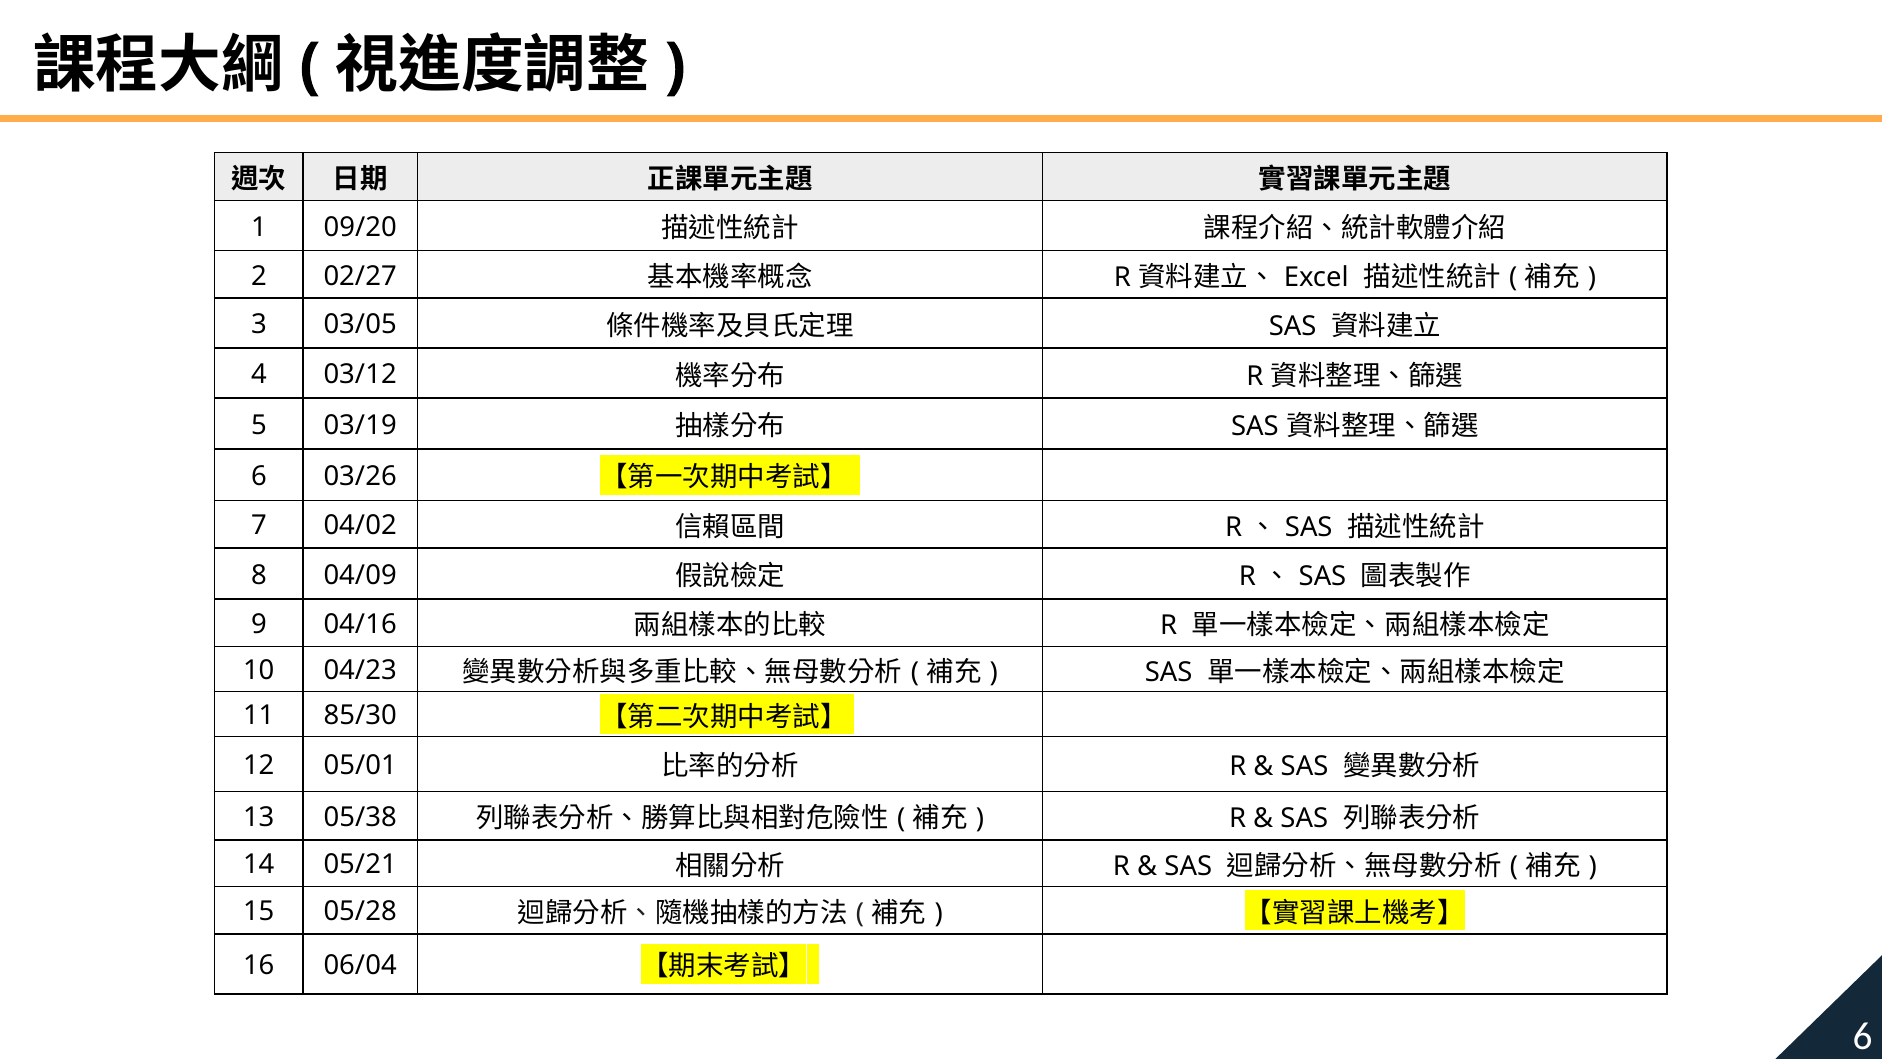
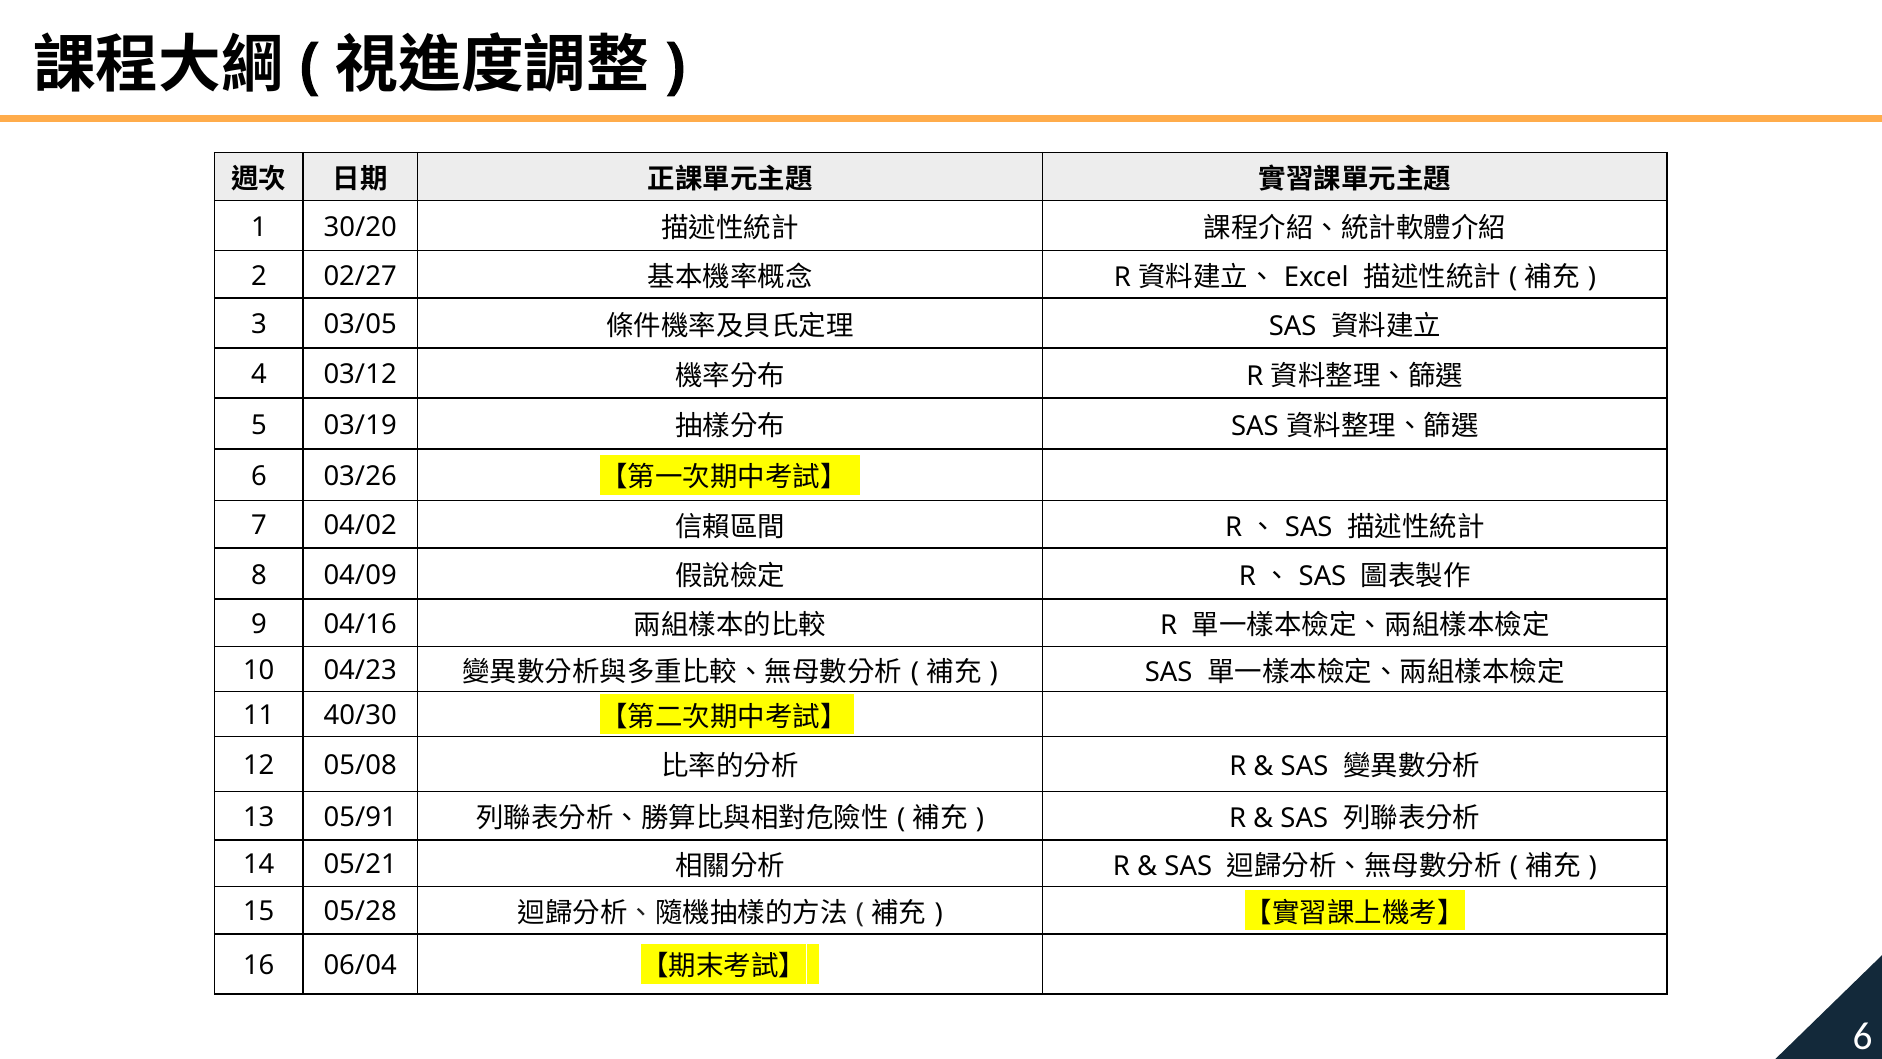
09/20: 09/20 -> 30/20 (360, 227)
85/30: 85/30 -> 40/30 (360, 715)
05/01: 05/01 -> 05/08 (360, 765)
05/38: 05/38 -> 05/91 (360, 817)
